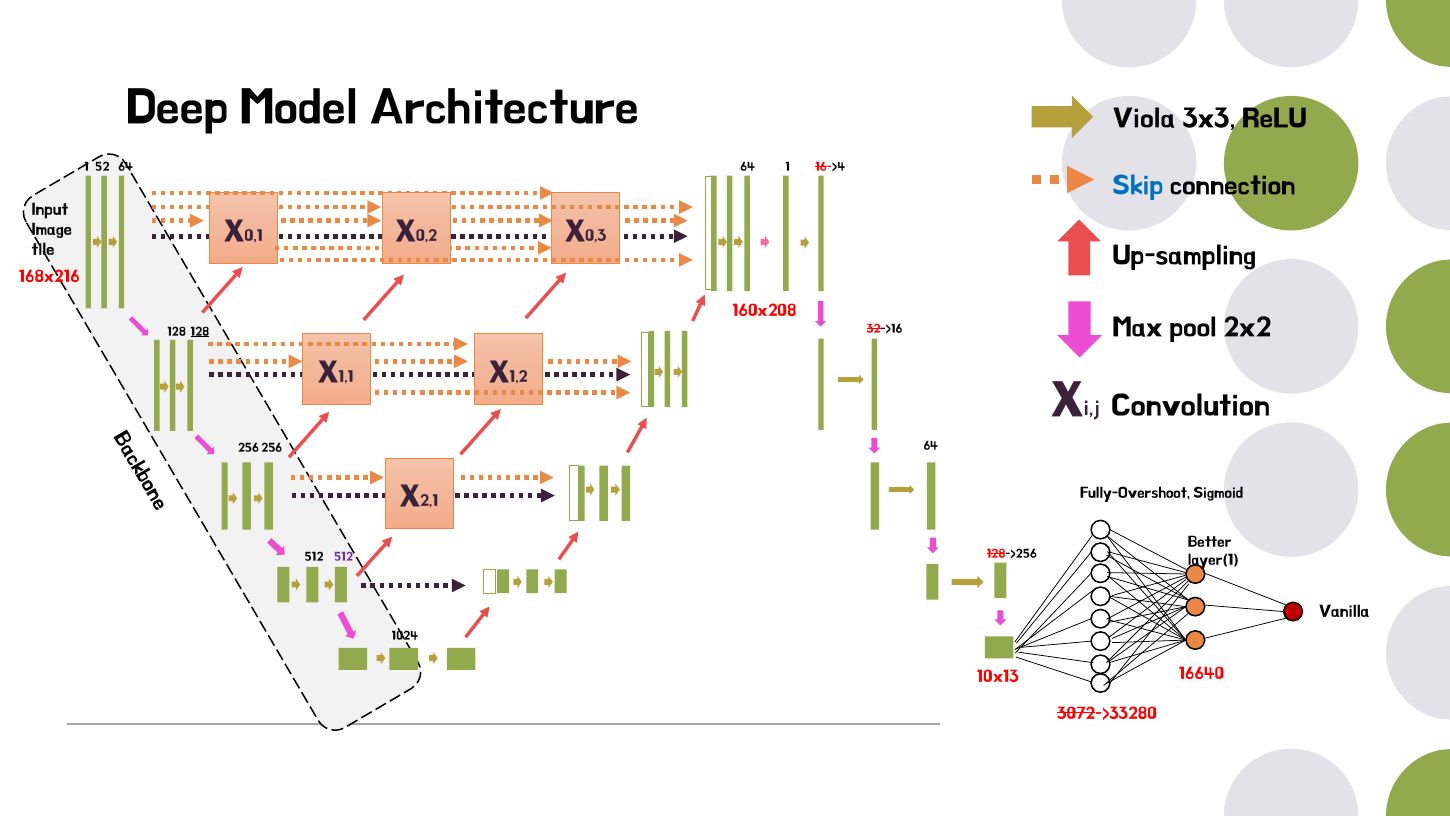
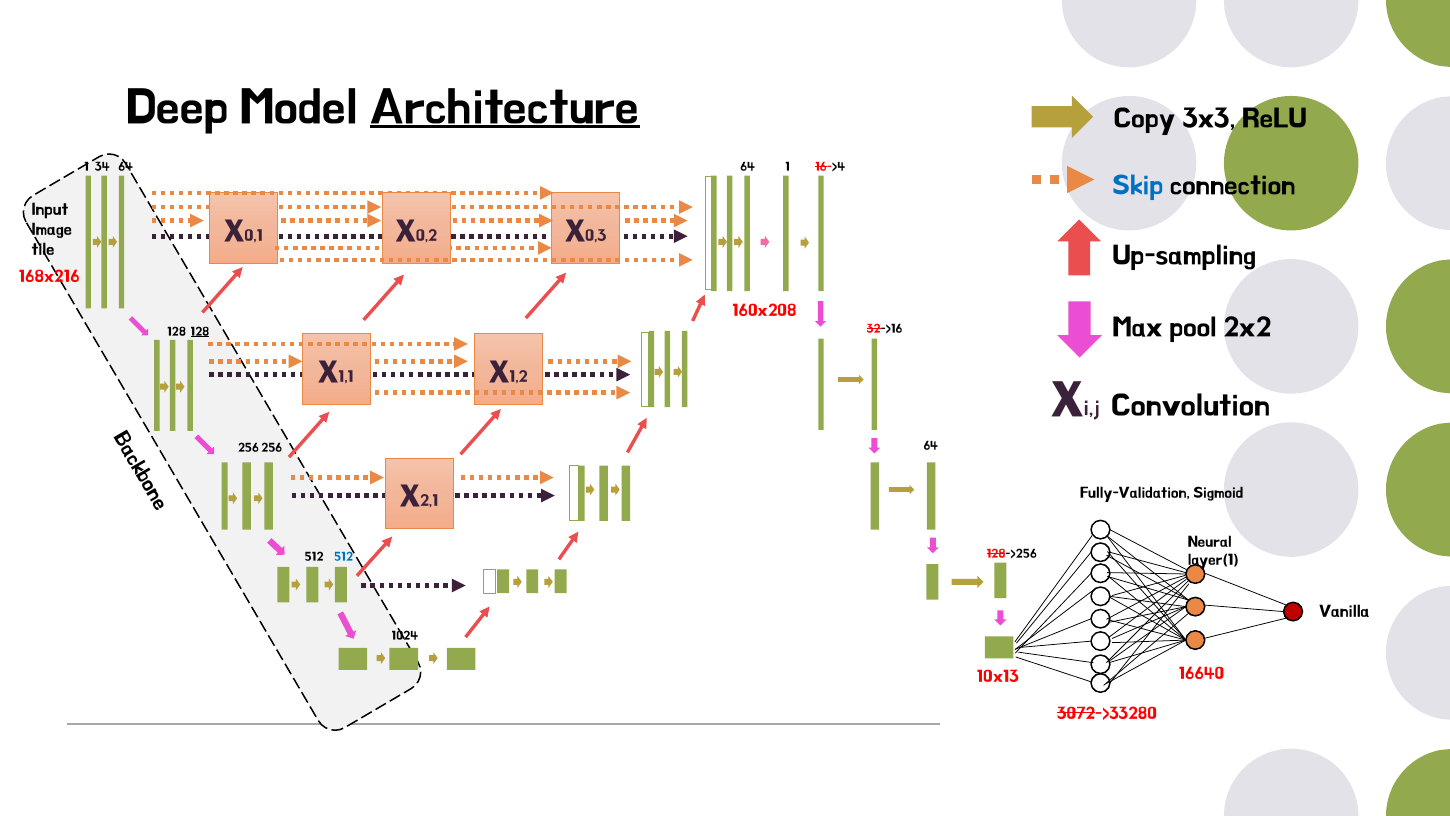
Architecture underline: none -> present (505, 105)
Viola: Viola -> Copy (1144, 117)
52: 52 -> 34 (102, 166)
Fully-Overshoot: Fully-Overshoot -> Fully-Validation (1135, 493)
Better: Better -> Neural (1210, 541)
512 colour: purple -> blue (344, 556)
